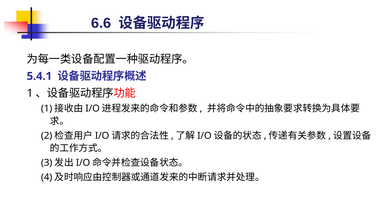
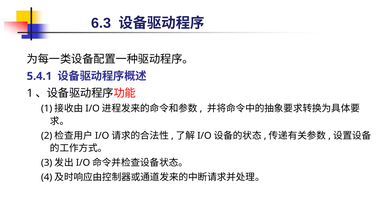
6.6: 6.6 -> 6.3 (101, 23)
